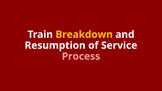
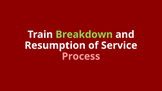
Breakdown colour: yellow -> light green (84, 35)
